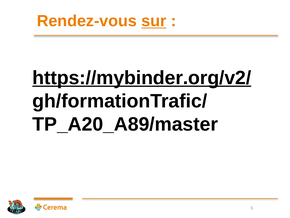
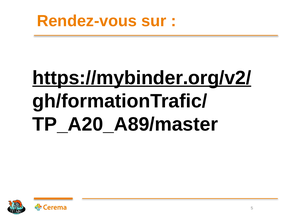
sur underline: present -> none (154, 21)
